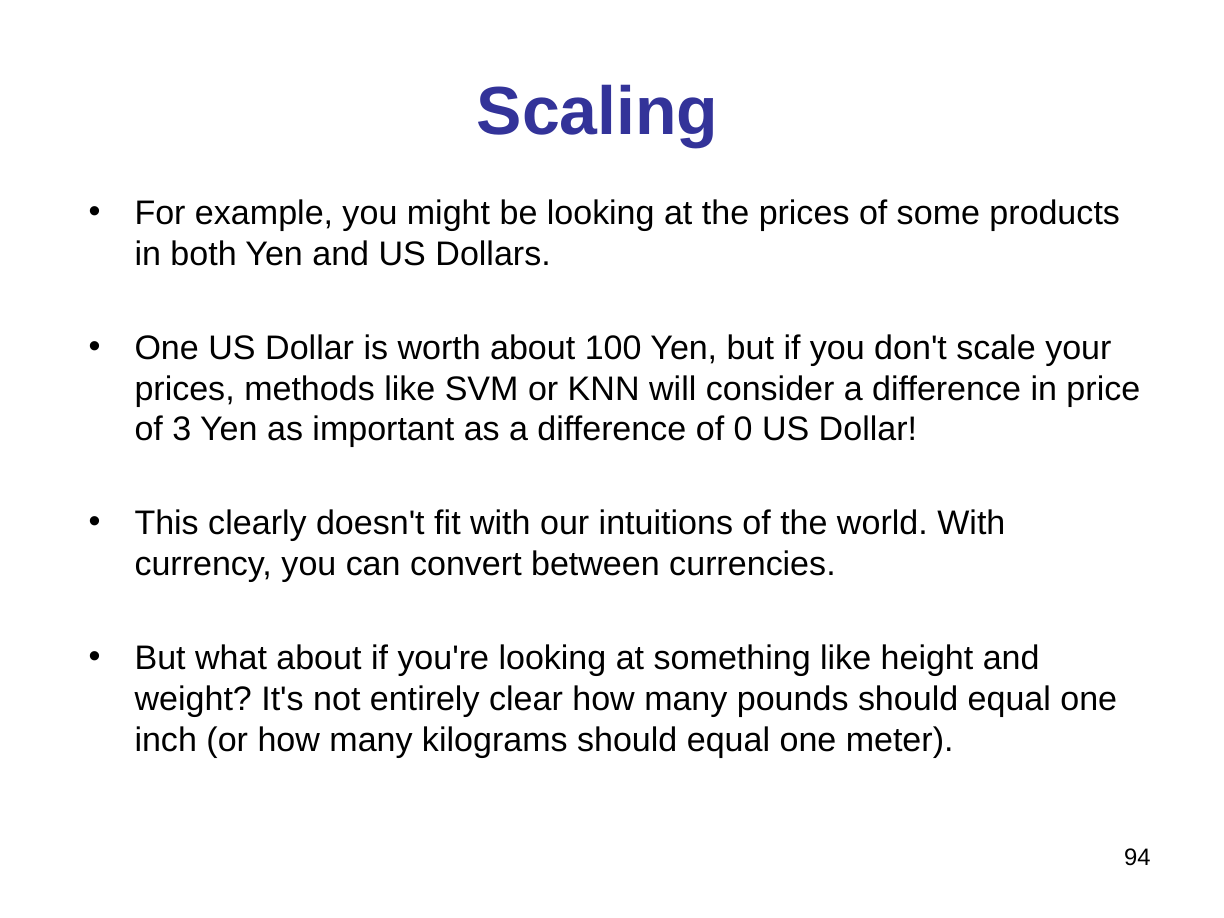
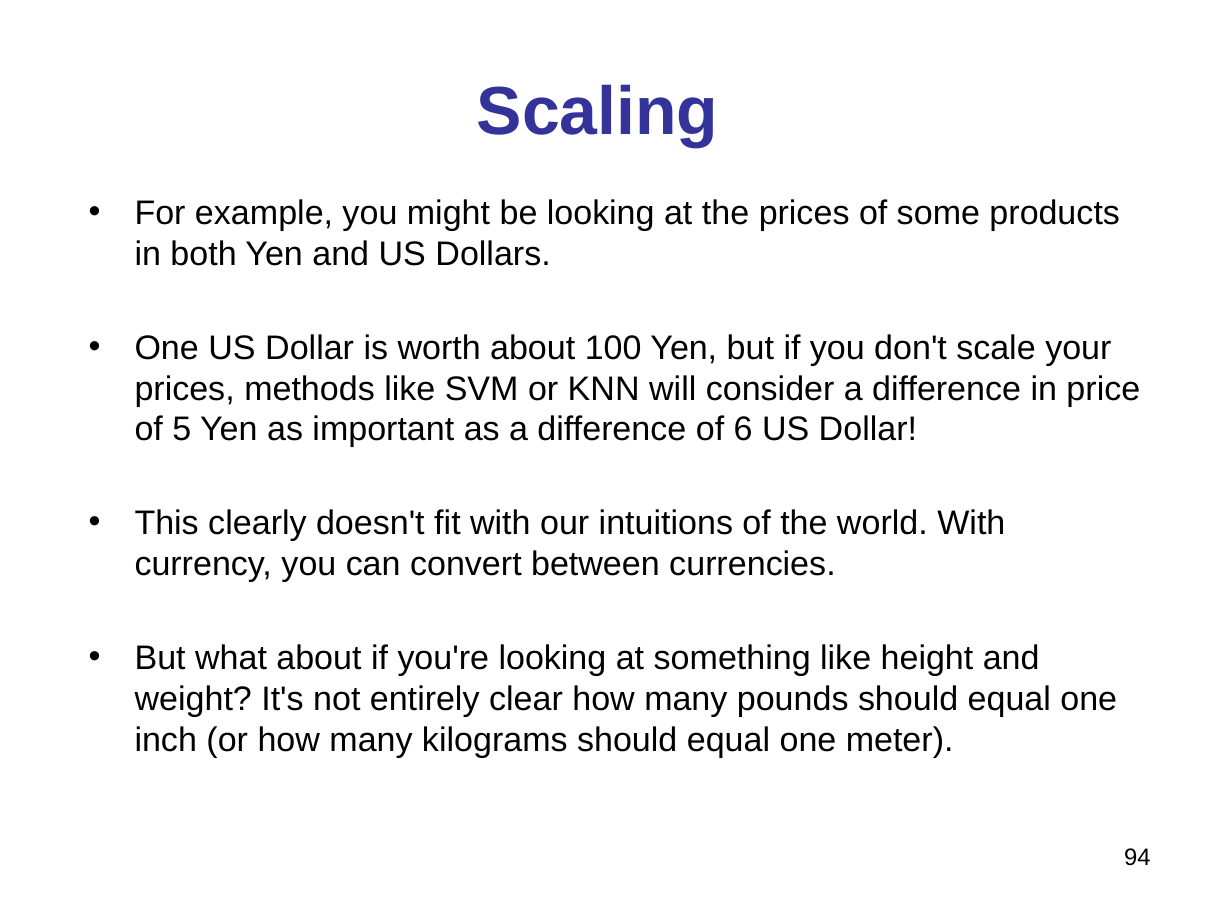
3: 3 -> 5 (182, 430)
0: 0 -> 6 (743, 430)
